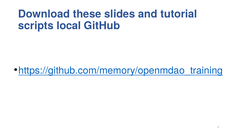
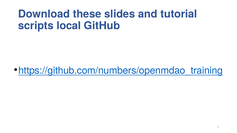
https://github.com/memory/openmdao_training: https://github.com/memory/openmdao_training -> https://github.com/numbers/openmdao_training (121, 71)
